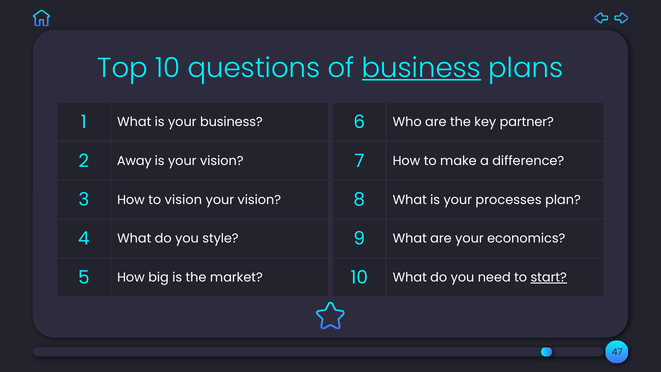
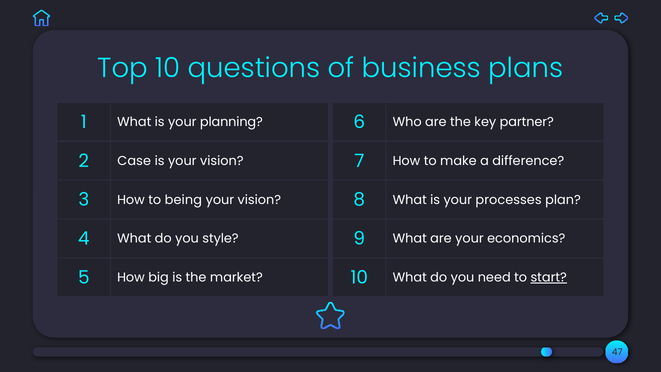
business underline: present -> none (421, 68)
your business: business -> planning (231, 122)
Away: Away -> Case (134, 161)
to vision: vision -> being (183, 200)
